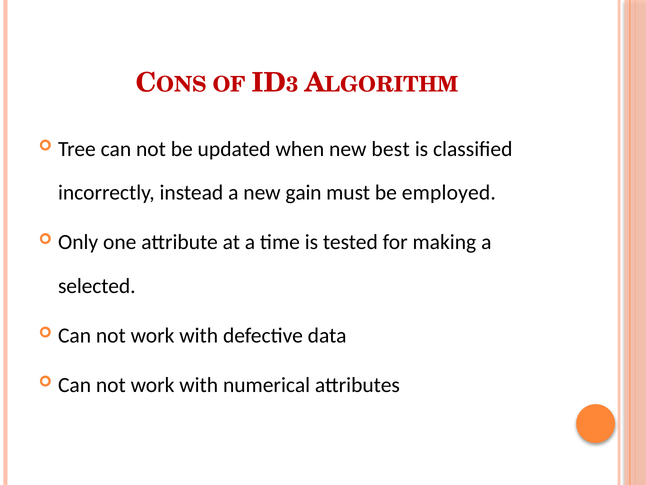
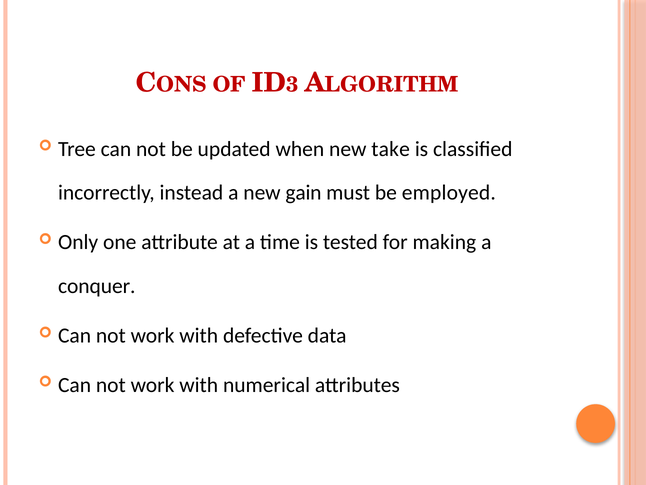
best: best -> take (391, 149)
selected: selected -> conquer (97, 286)
